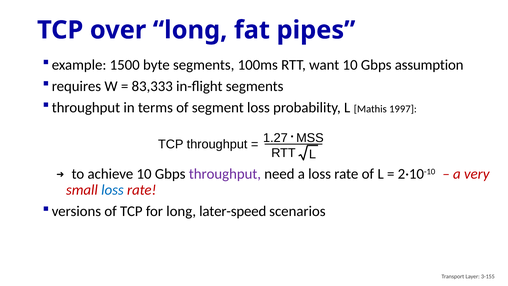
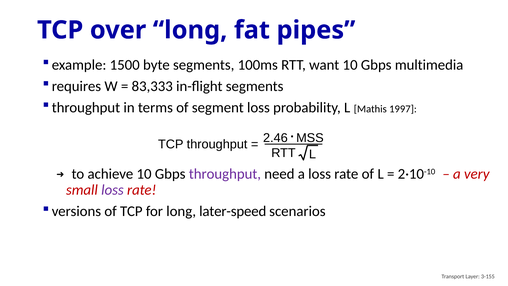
assumption: assumption -> multimedia (429, 65)
1.27: 1.27 -> 2.46 (275, 138)
loss colour: blue -> purple (112, 190)
